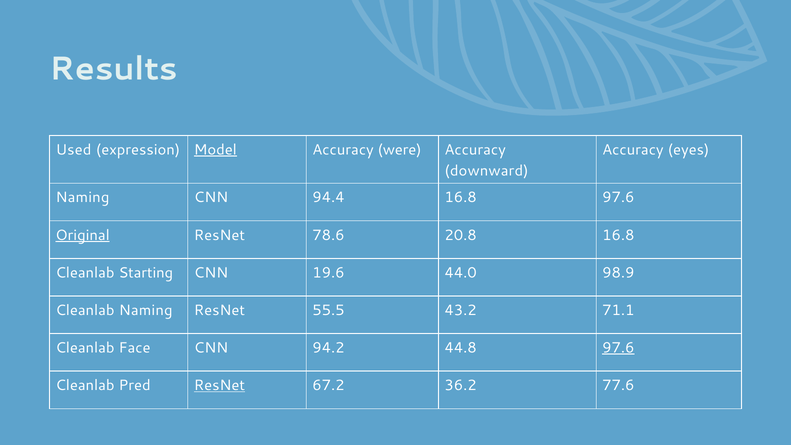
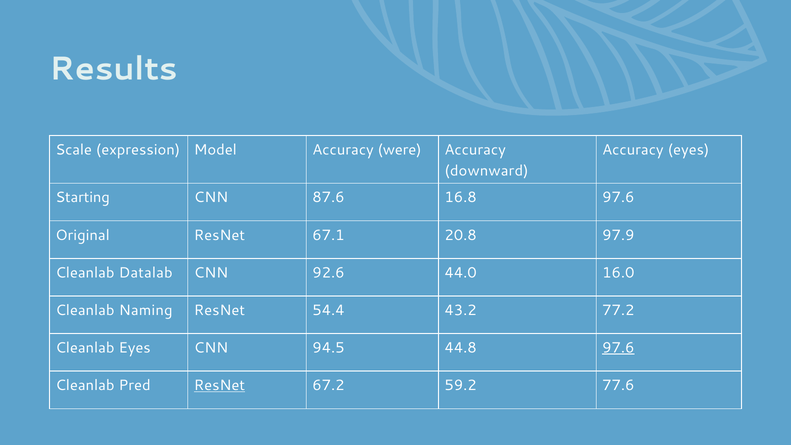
Used: Used -> Scale (74, 150)
Model underline: present -> none (215, 150)
Naming: Naming -> Starting (83, 198)
94.4: 94.4 -> 87.6 (328, 198)
Original underline: present -> none (83, 235)
78.6: 78.6 -> 67.1 (328, 235)
20.8 16.8: 16.8 -> 97.9 (618, 235)
Starting: Starting -> Datalab (146, 273)
19.6: 19.6 -> 92.6 (328, 273)
98.9: 98.9 -> 16.0 (618, 273)
55.5: 55.5 -> 54.4 (328, 310)
71.1: 71.1 -> 77.2 (618, 310)
Cleanlab Face: Face -> Eyes (135, 348)
94.2: 94.2 -> 94.5 (328, 348)
36.2: 36.2 -> 59.2 (461, 385)
